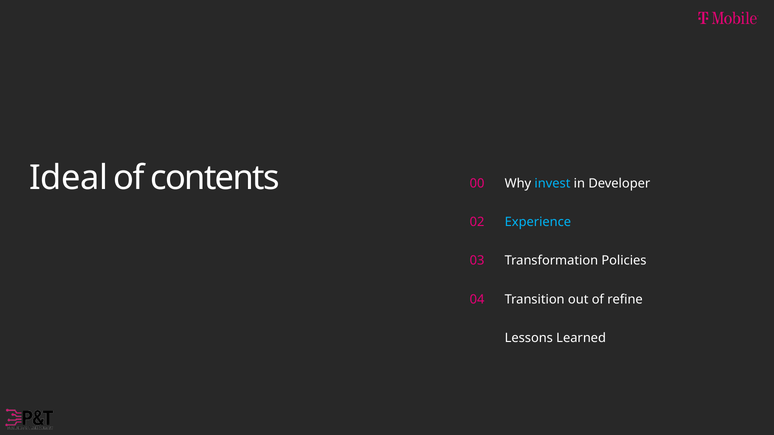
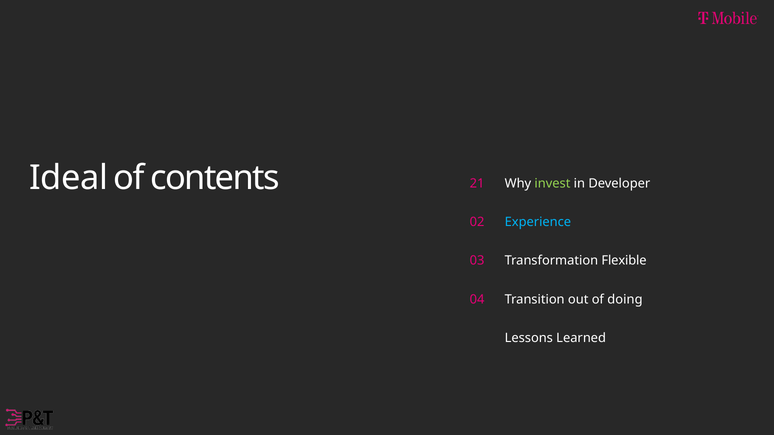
00: 00 -> 21 (477, 183)
invest colour: light blue -> light green (552, 183)
Policies: Policies -> Flexible (624, 261)
refine: refine -> doing (625, 300)
